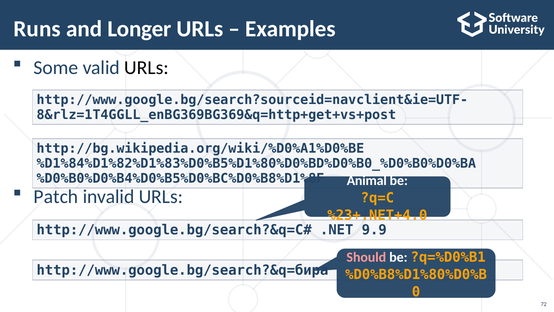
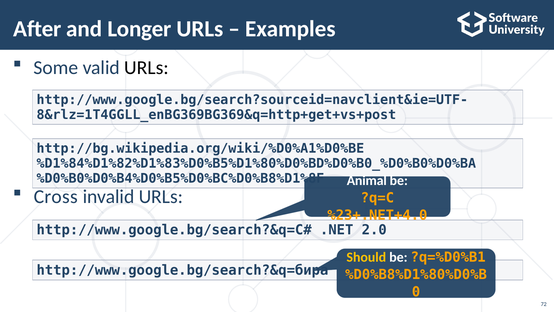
Runs: Runs -> After (37, 29)
Patch: Patch -> Cross (56, 196)
9.9: 9.9 -> 2.0 (374, 230)
Should colour: pink -> yellow (366, 257)
